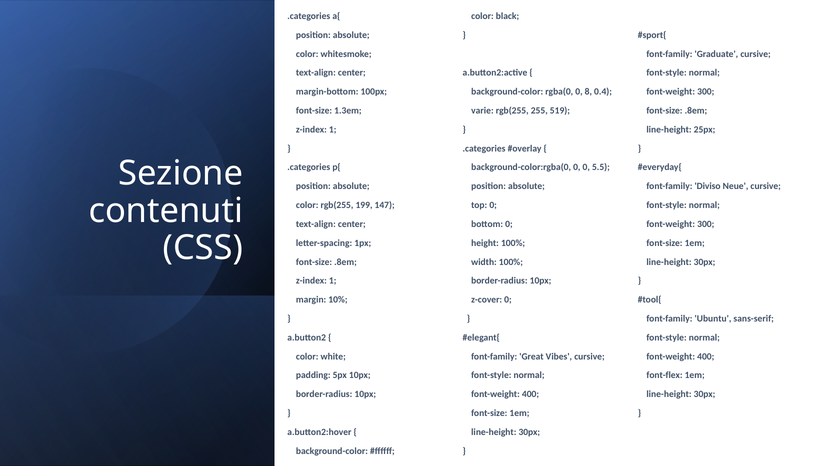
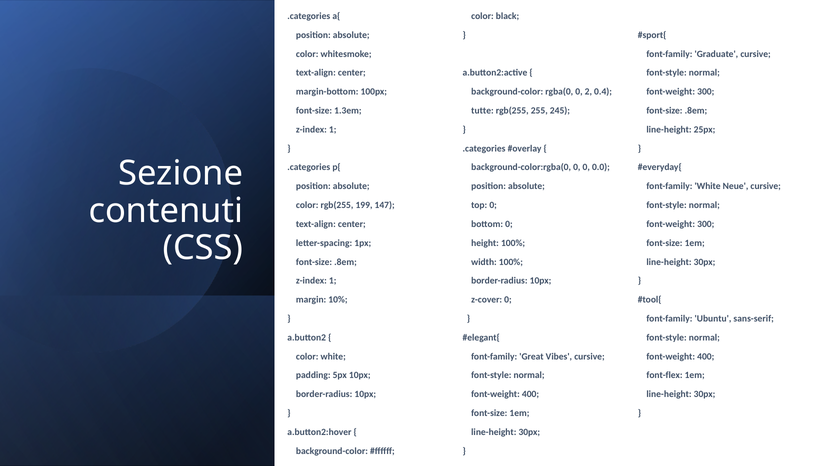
8: 8 -> 2 (588, 92)
varie: varie -> tutte (482, 111)
519: 519 -> 245 (560, 111)
5.5: 5.5 -> 0.0 (601, 167)
font-family Diviso: Diviso -> White (708, 186)
